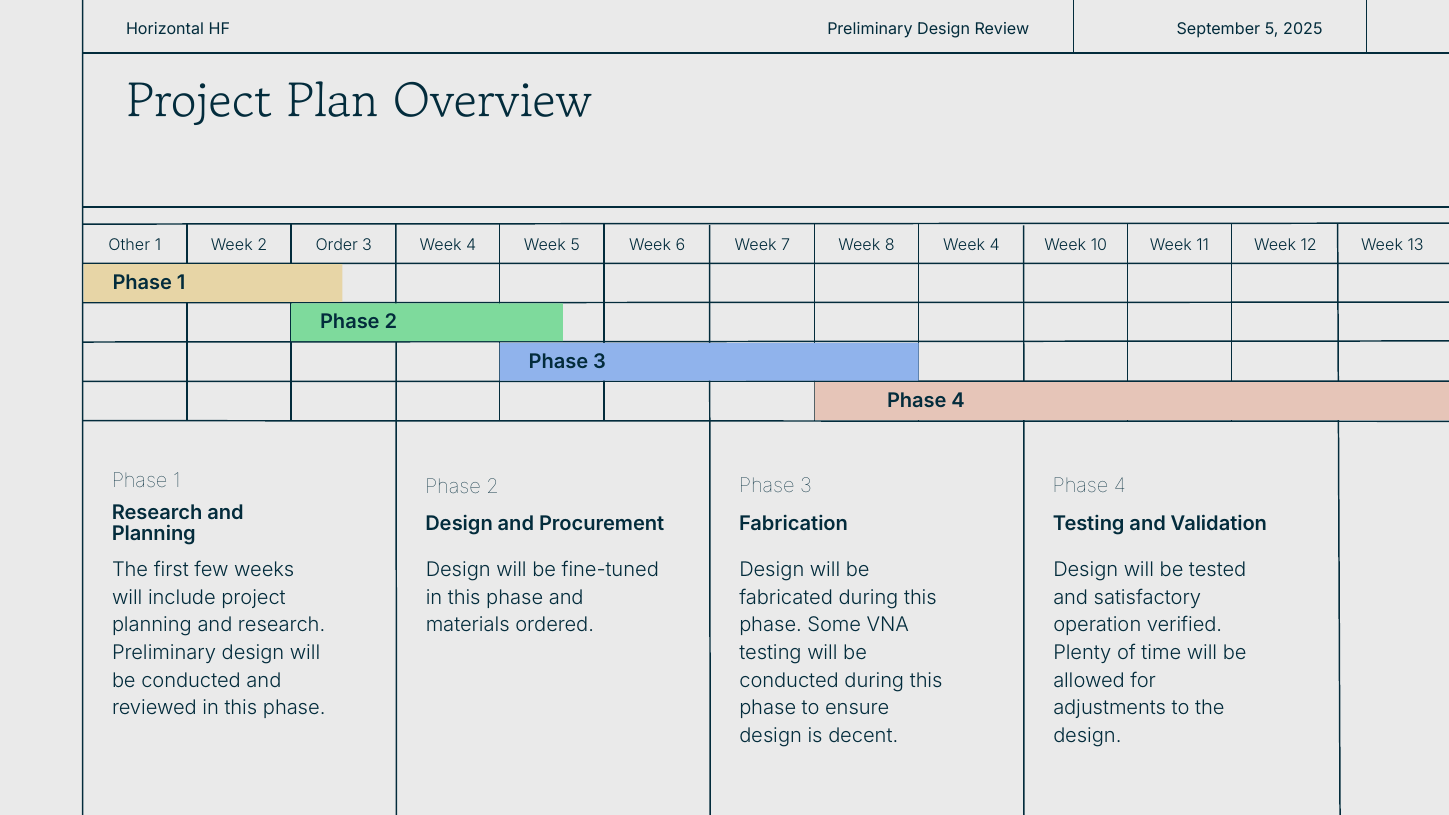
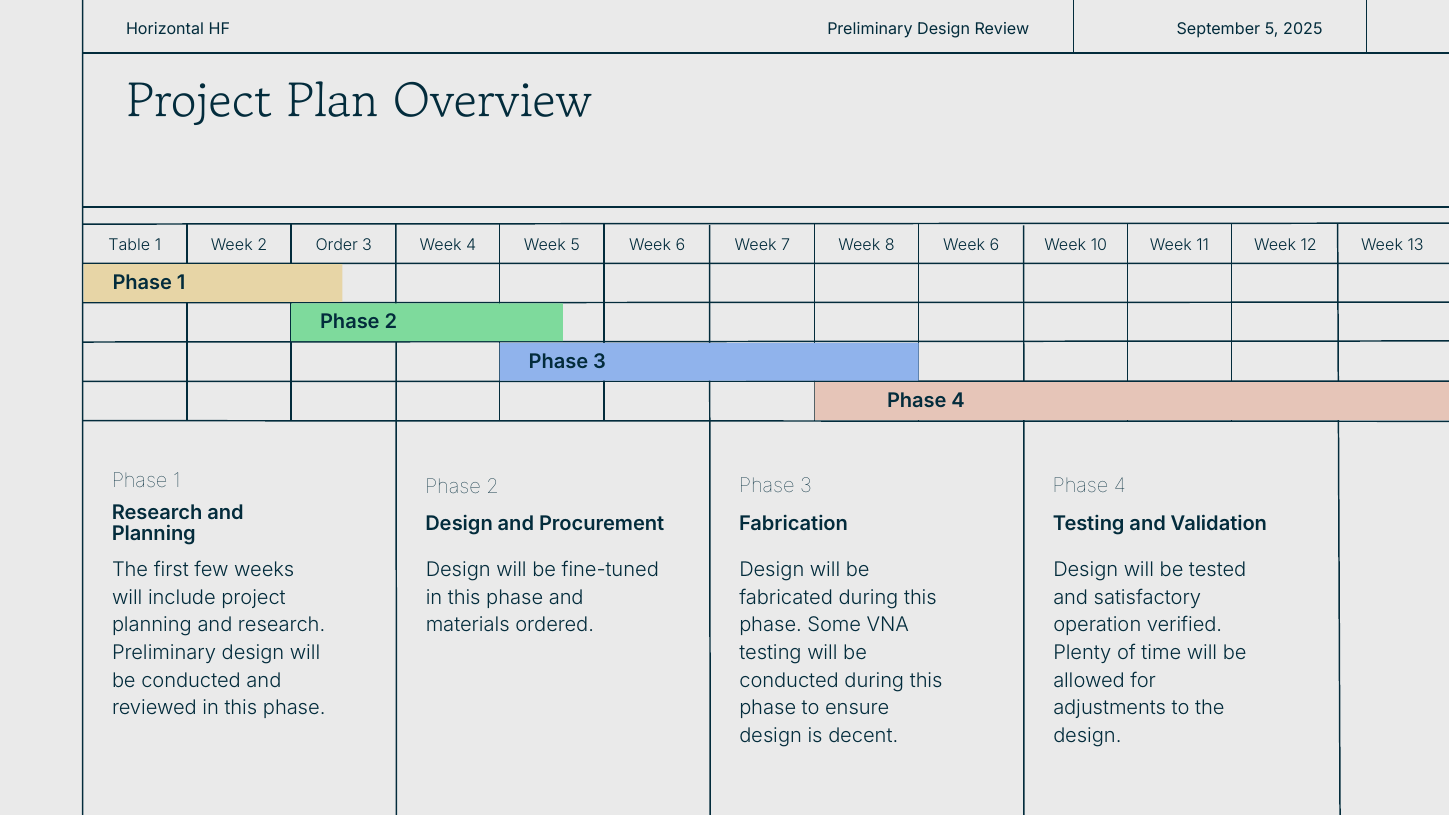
Other: Other -> Table (129, 245)
8 Week 4: 4 -> 6 (995, 245)
